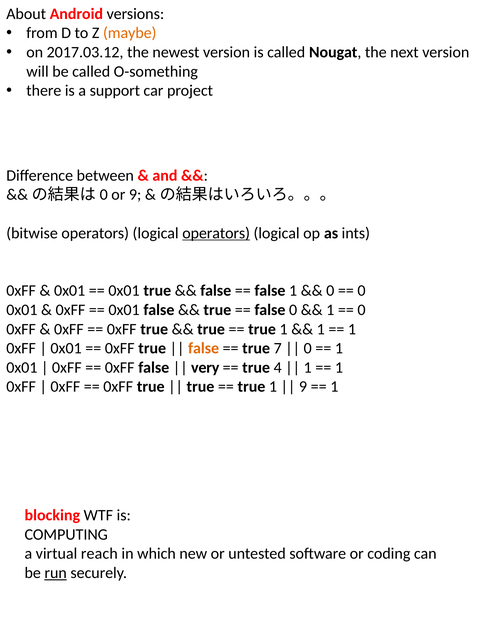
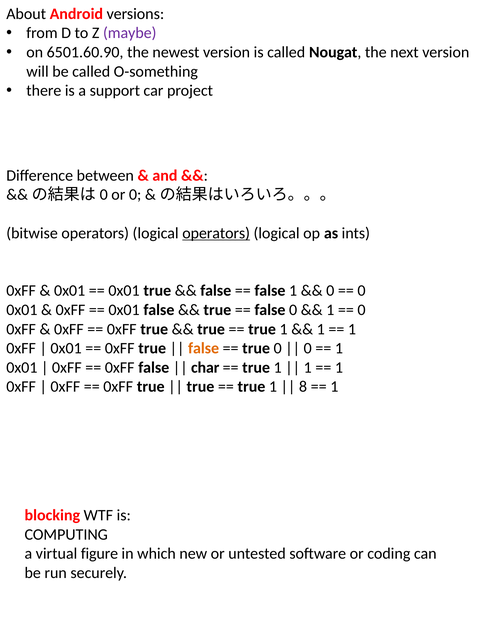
maybe colour: orange -> purple (130, 33)
2017.03.12: 2017.03.12 -> 6501.60.90 (85, 52)
or 9: 9 -> 0 (135, 195)
true 7: 7 -> 0 (278, 348)
very: very -> char (205, 368)
4: 4 -> 1 (278, 368)
9: 9 -> 8 (303, 387)
reach: reach -> figure (99, 554)
run underline: present -> none (56, 573)
